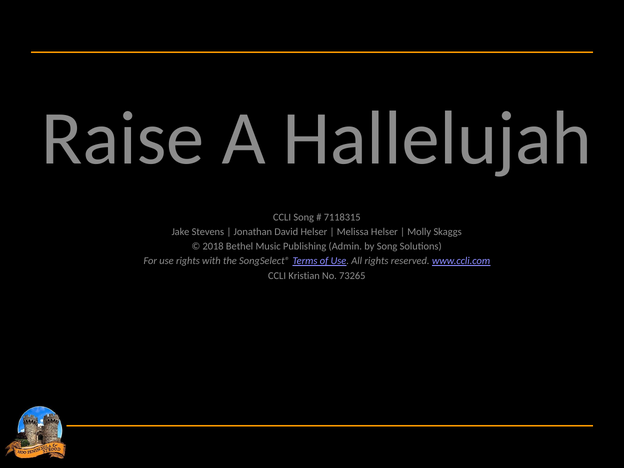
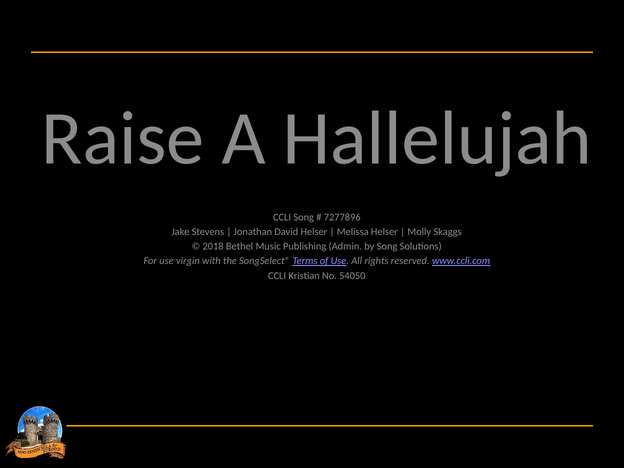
7118315: 7118315 -> 7277896 (342, 217)
use rights: rights -> virgin (188, 261)
73265: 73265 -> 54050 (352, 276)
